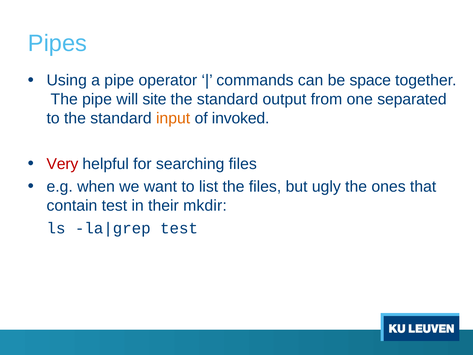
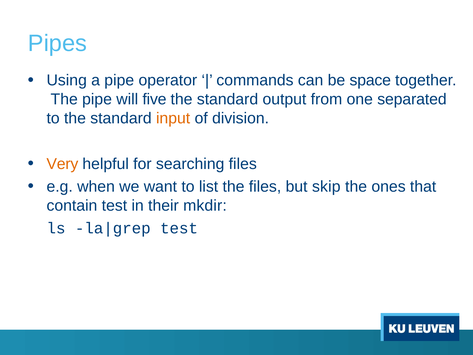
site: site -> five (154, 99)
invoked: invoked -> division (241, 118)
Very colour: red -> orange (62, 164)
ugly: ugly -> skip (326, 186)
